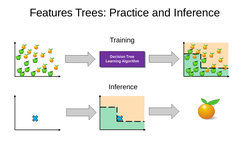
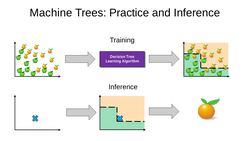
Features: Features -> Machine (51, 13)
